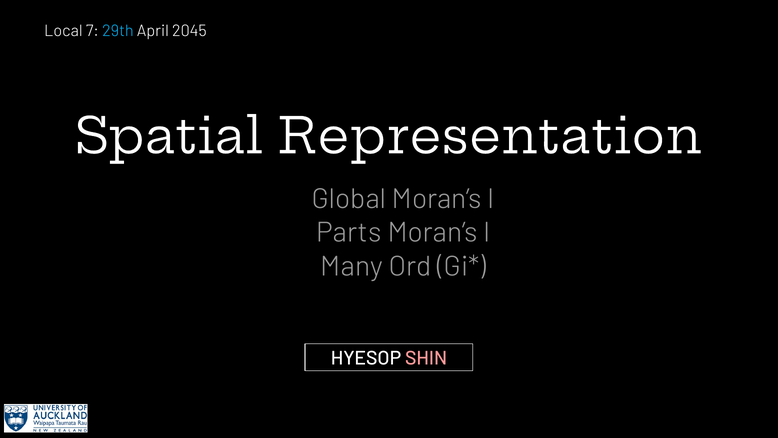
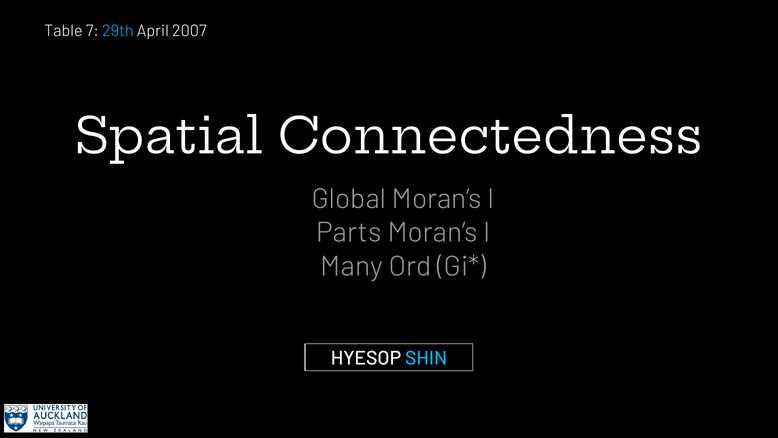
Local: Local -> Table (63, 31)
2045: 2045 -> 2007 (189, 31)
Representation: Representation -> Connectedness (490, 137)
SHIN colour: pink -> light blue (426, 358)
